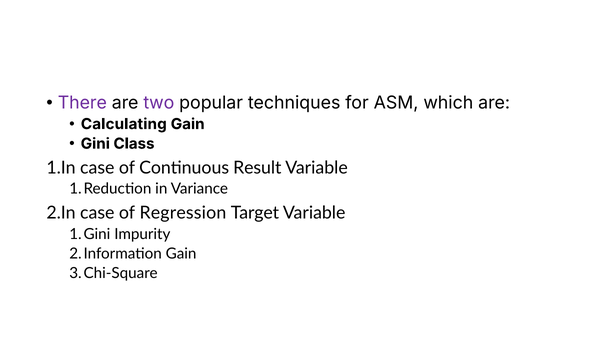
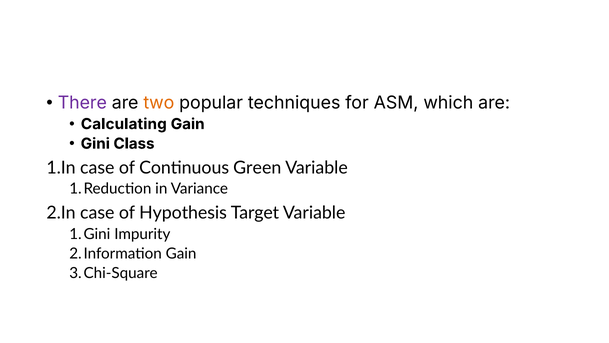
two colour: purple -> orange (159, 103)
Result: Result -> Green (257, 168)
Regression: Regression -> Hypothesis (183, 213)
